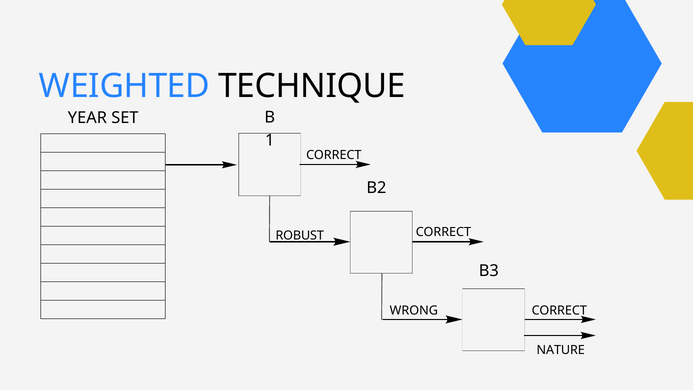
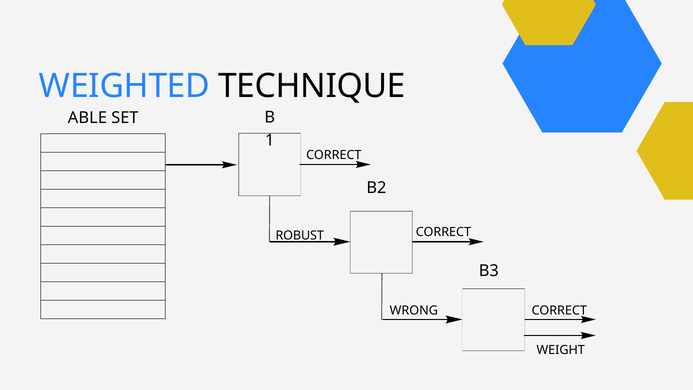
YEAR: YEAR -> ABLE (87, 118)
NATURE: NATURE -> WEIGHT (561, 350)
